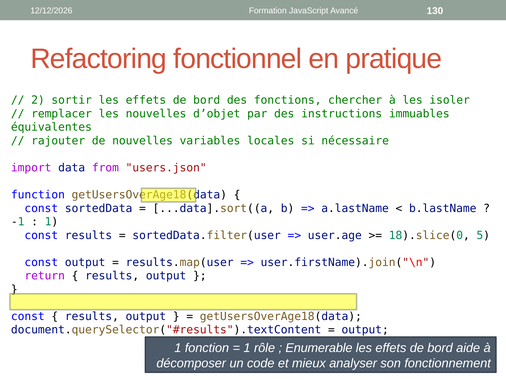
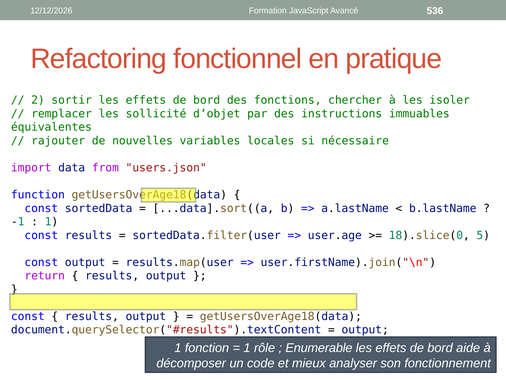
130: 130 -> 536 (435, 11)
les nouvelles: nouvelles -> sollicité (156, 114)
